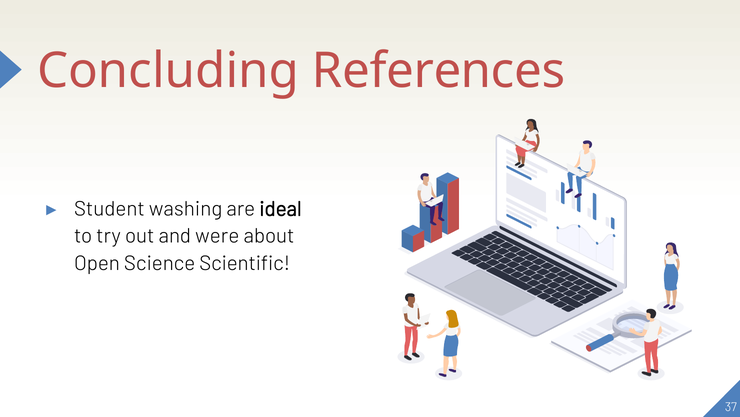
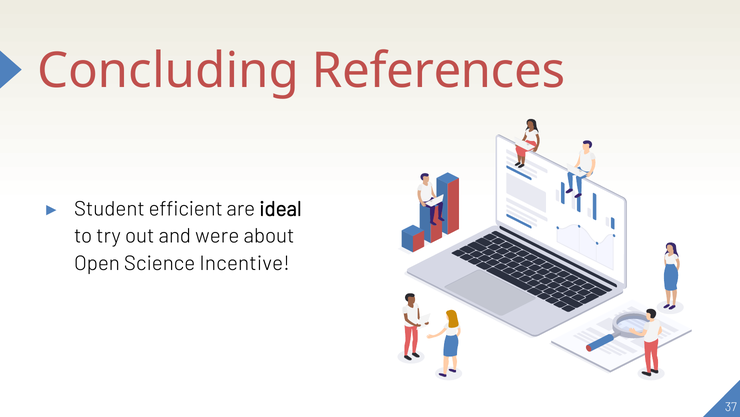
washing: washing -> efficient (186, 209)
Scientific: Scientific -> Incentive (245, 263)
